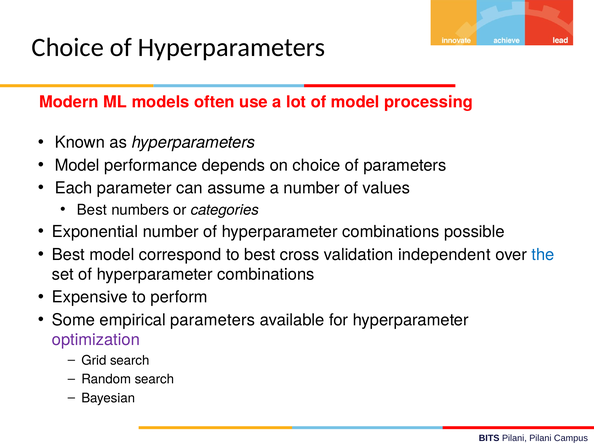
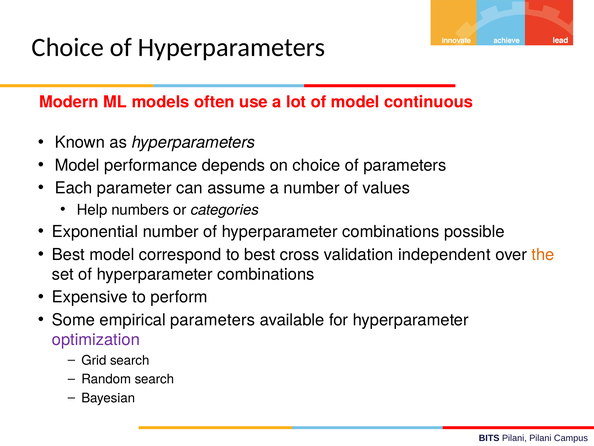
processing: processing -> continuous (429, 102)
Best: Best -> Help (92, 210)
the colour: blue -> orange (543, 254)
